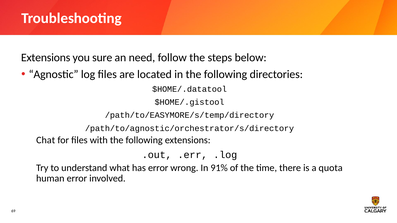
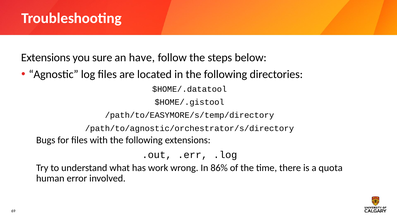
need: need -> have (142, 58)
Chat: Chat -> Bugs (46, 140)
has error: error -> work (158, 168)
91%: 91% -> 86% (219, 168)
